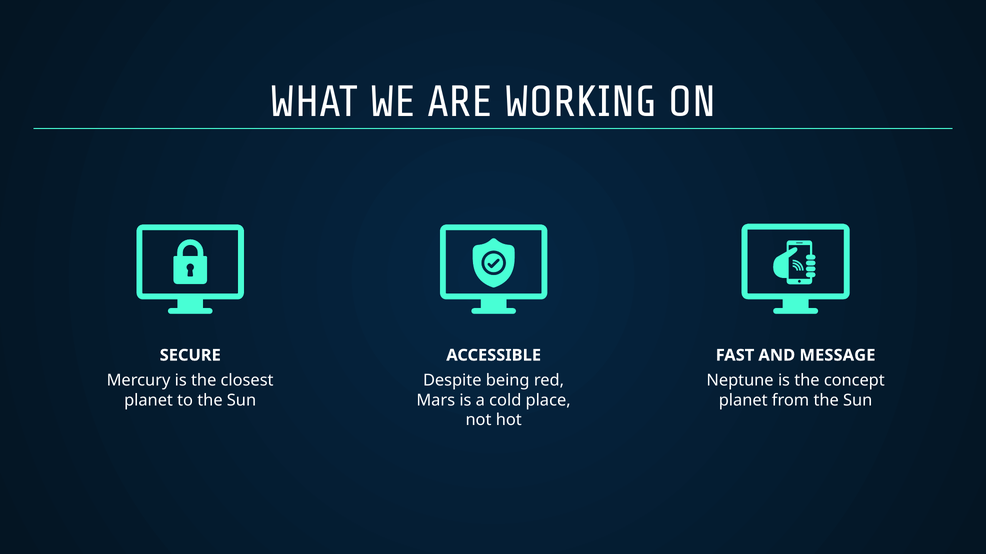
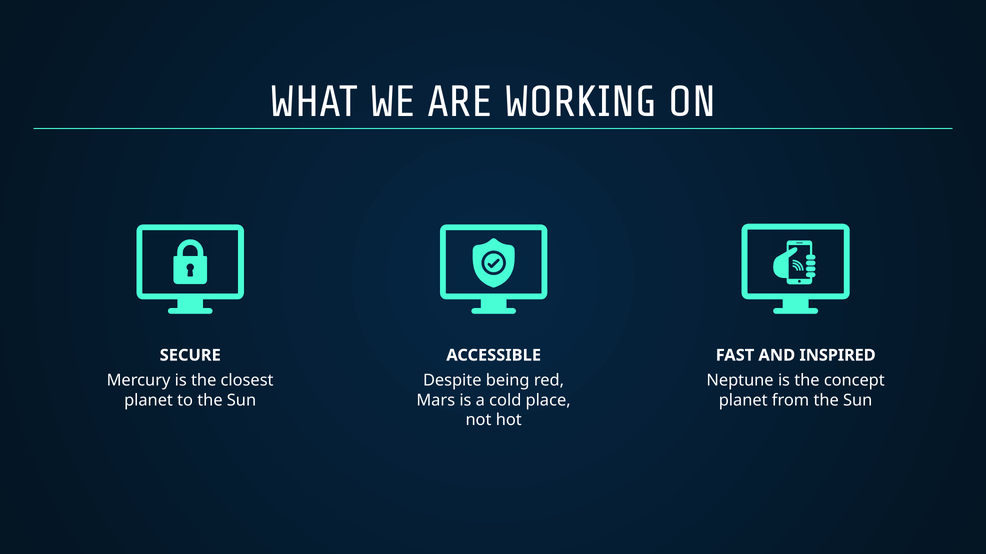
MESSAGE: MESSAGE -> INSPIRED (838, 356)
